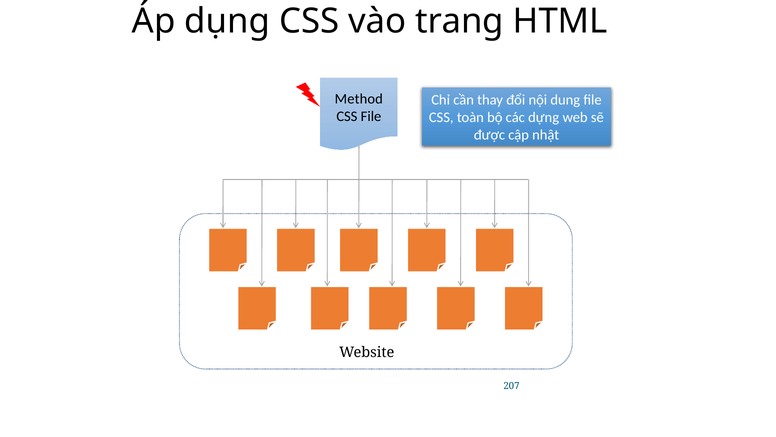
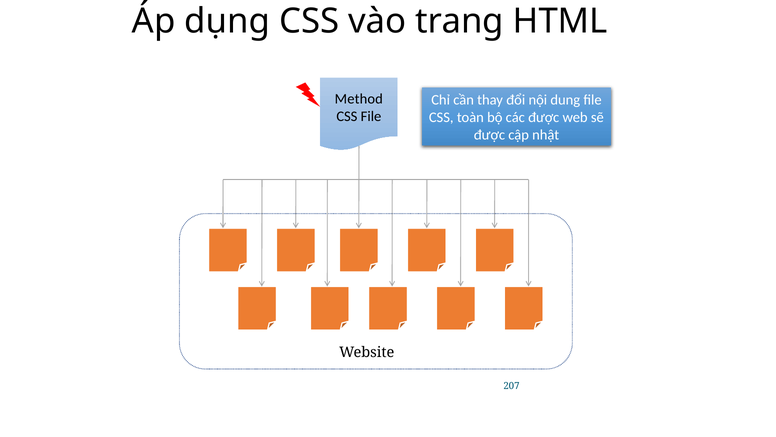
các dựng: dựng -> được (544, 117)
